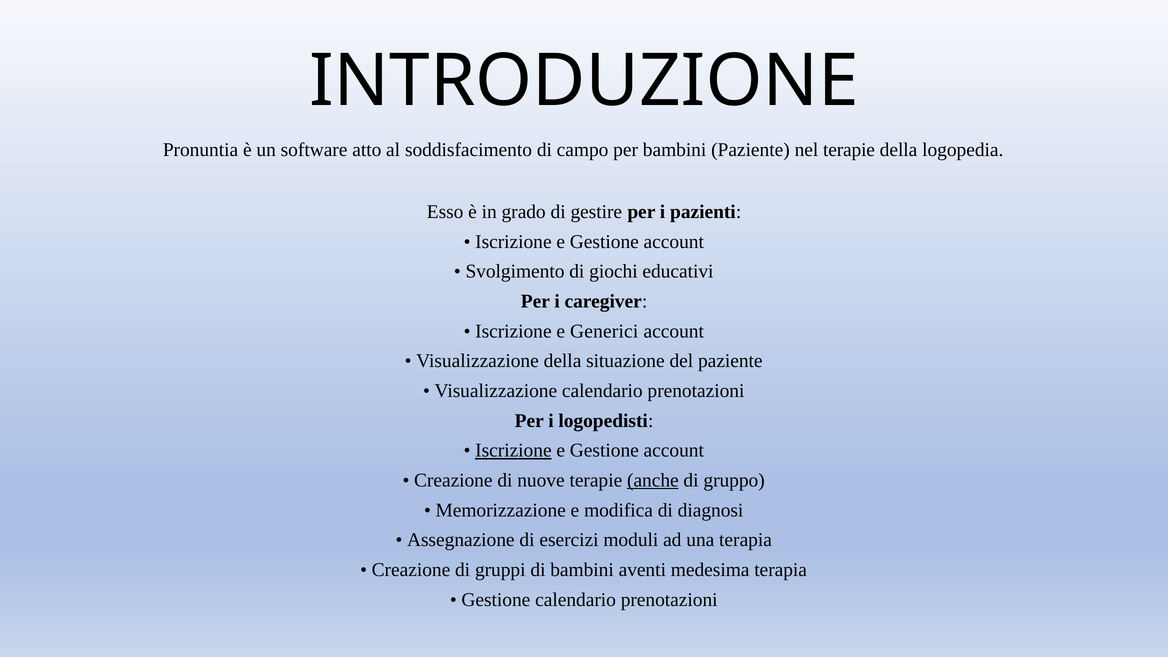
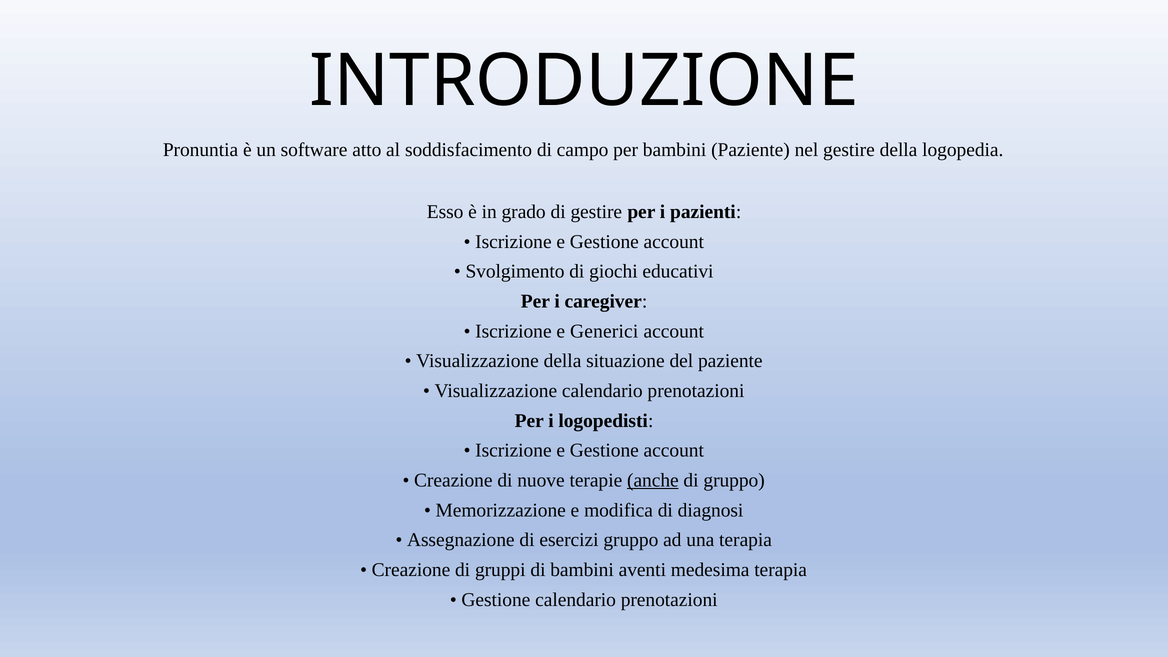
nel terapie: terapie -> gestire (849, 150)
Iscrizione underline: present -> none (513, 450)
esercizi moduli: moduli -> gruppo (631, 540)
